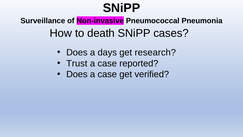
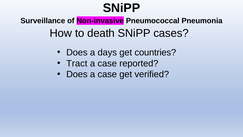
research: research -> countries (155, 52)
Trust: Trust -> Tract (77, 63)
